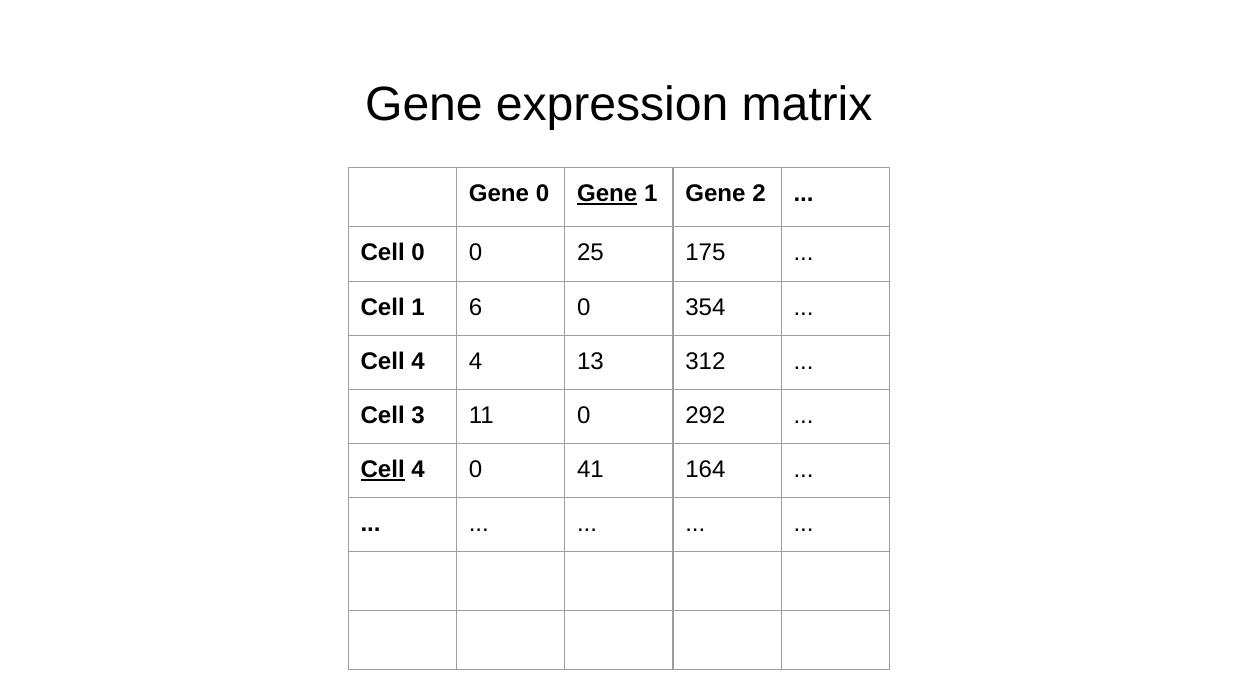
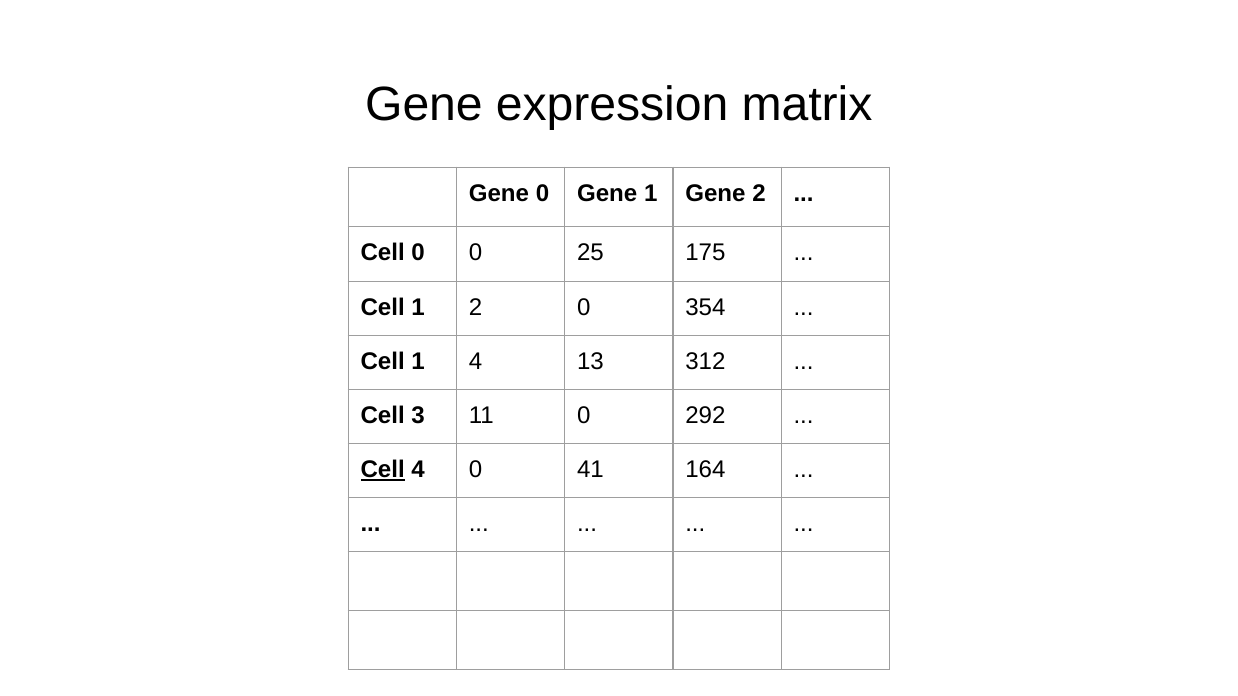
Gene underline: present -> none (607, 194)
1 6: 6 -> 2 (476, 308)
4: 4 -> 1 (418, 362)
